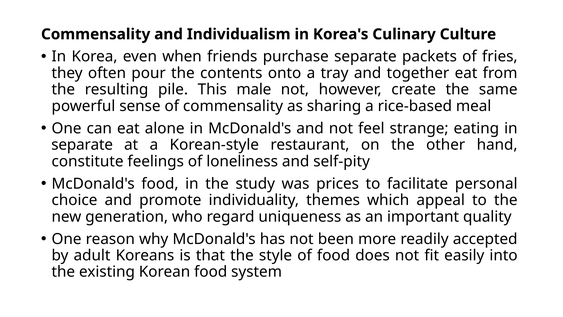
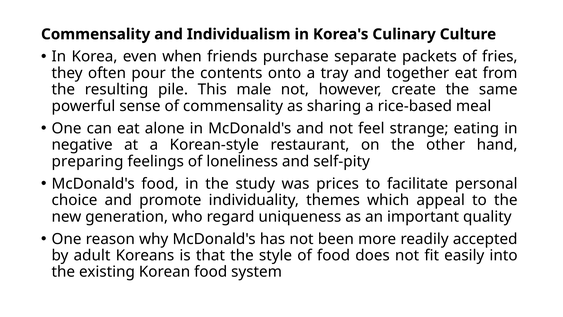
separate: separate -> negative (82, 145)
constitute: constitute -> preparing (88, 161)
